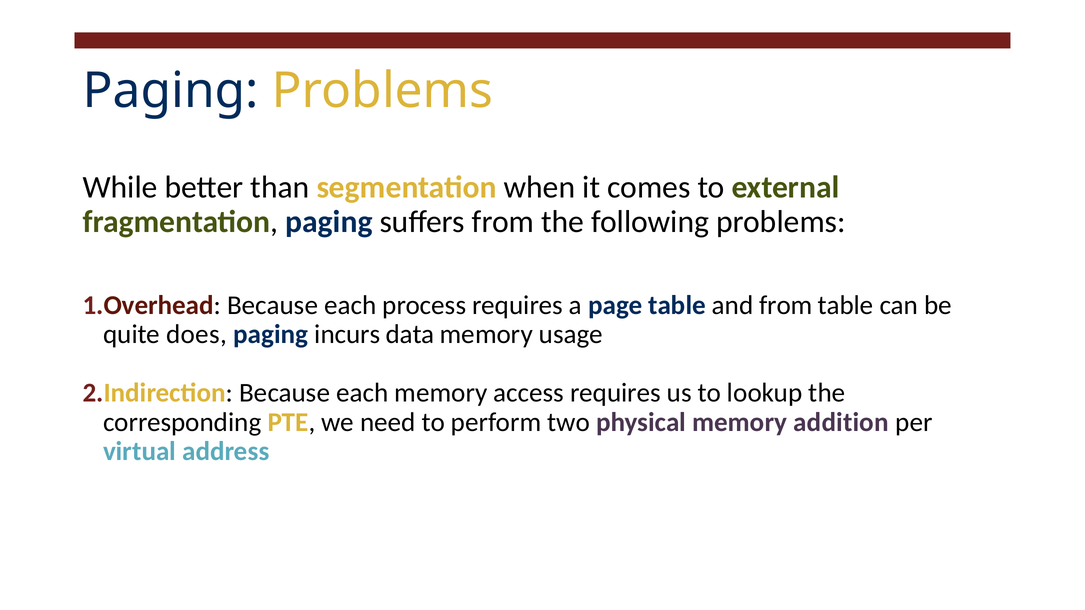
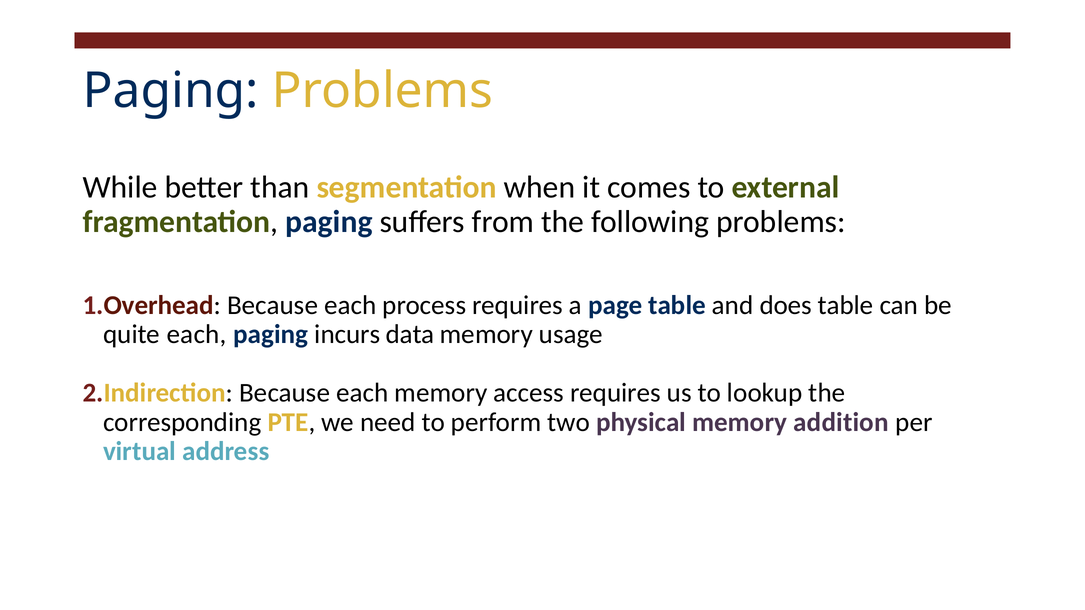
and from: from -> does (786, 305)
quite does: does -> each (197, 335)
